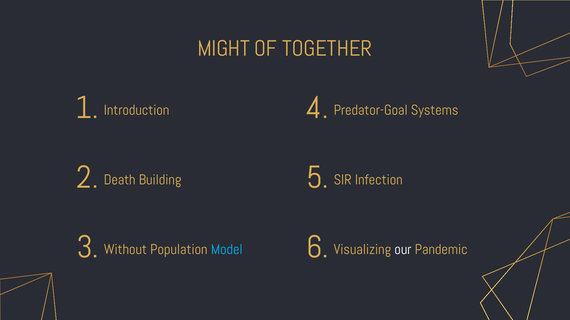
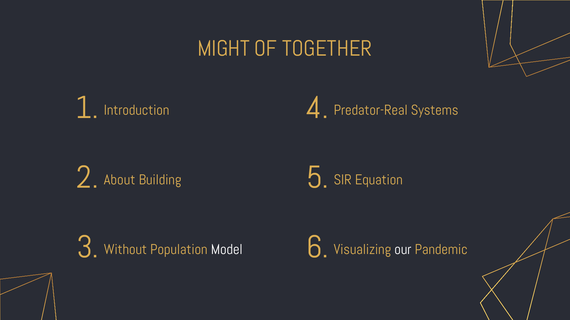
Predator-Goal: Predator-Goal -> Predator-Real (371, 110)
Death: Death -> About (120, 180)
Infection: Infection -> Equation (379, 180)
Model colour: light blue -> white (227, 250)
